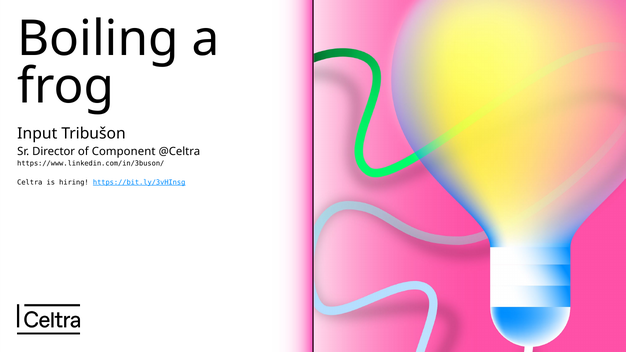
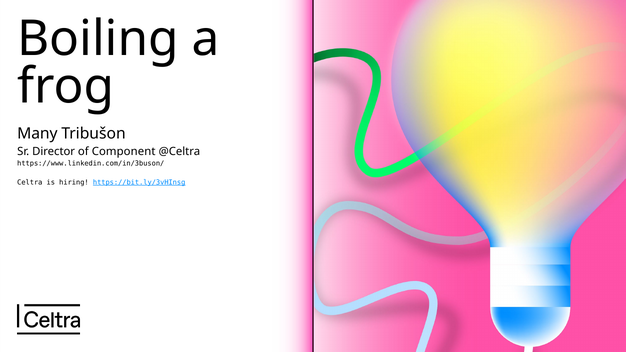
Input: Input -> Many (37, 134)
